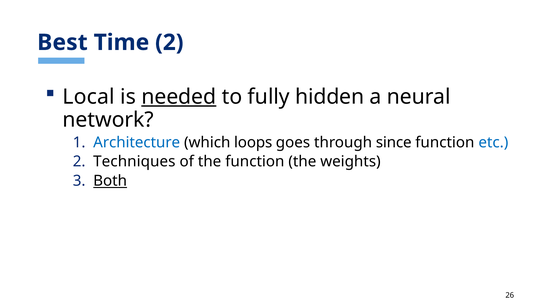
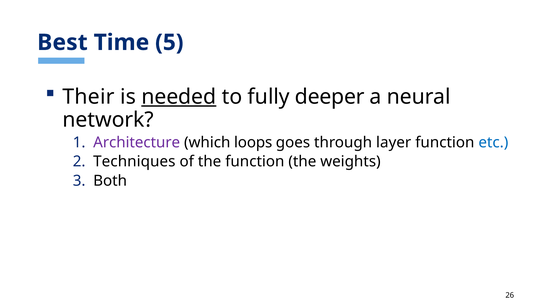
Time 2: 2 -> 5 (169, 42)
Local: Local -> Their (89, 97)
hidden: hidden -> deeper (330, 97)
Architecture colour: blue -> purple (137, 142)
since: since -> layer (394, 142)
Both underline: present -> none (110, 181)
